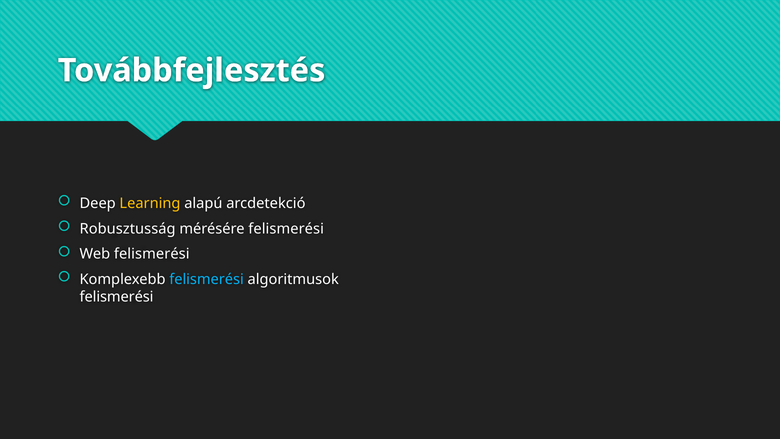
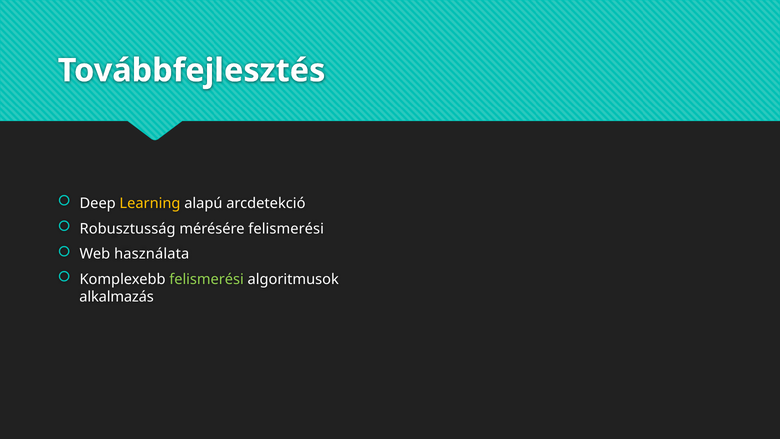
Web felismerési: felismerési -> használata (152, 254)
felismerési colour: light blue -> light green (207, 279)
felismerési: felismerési -> alkalmazás (117, 297)
